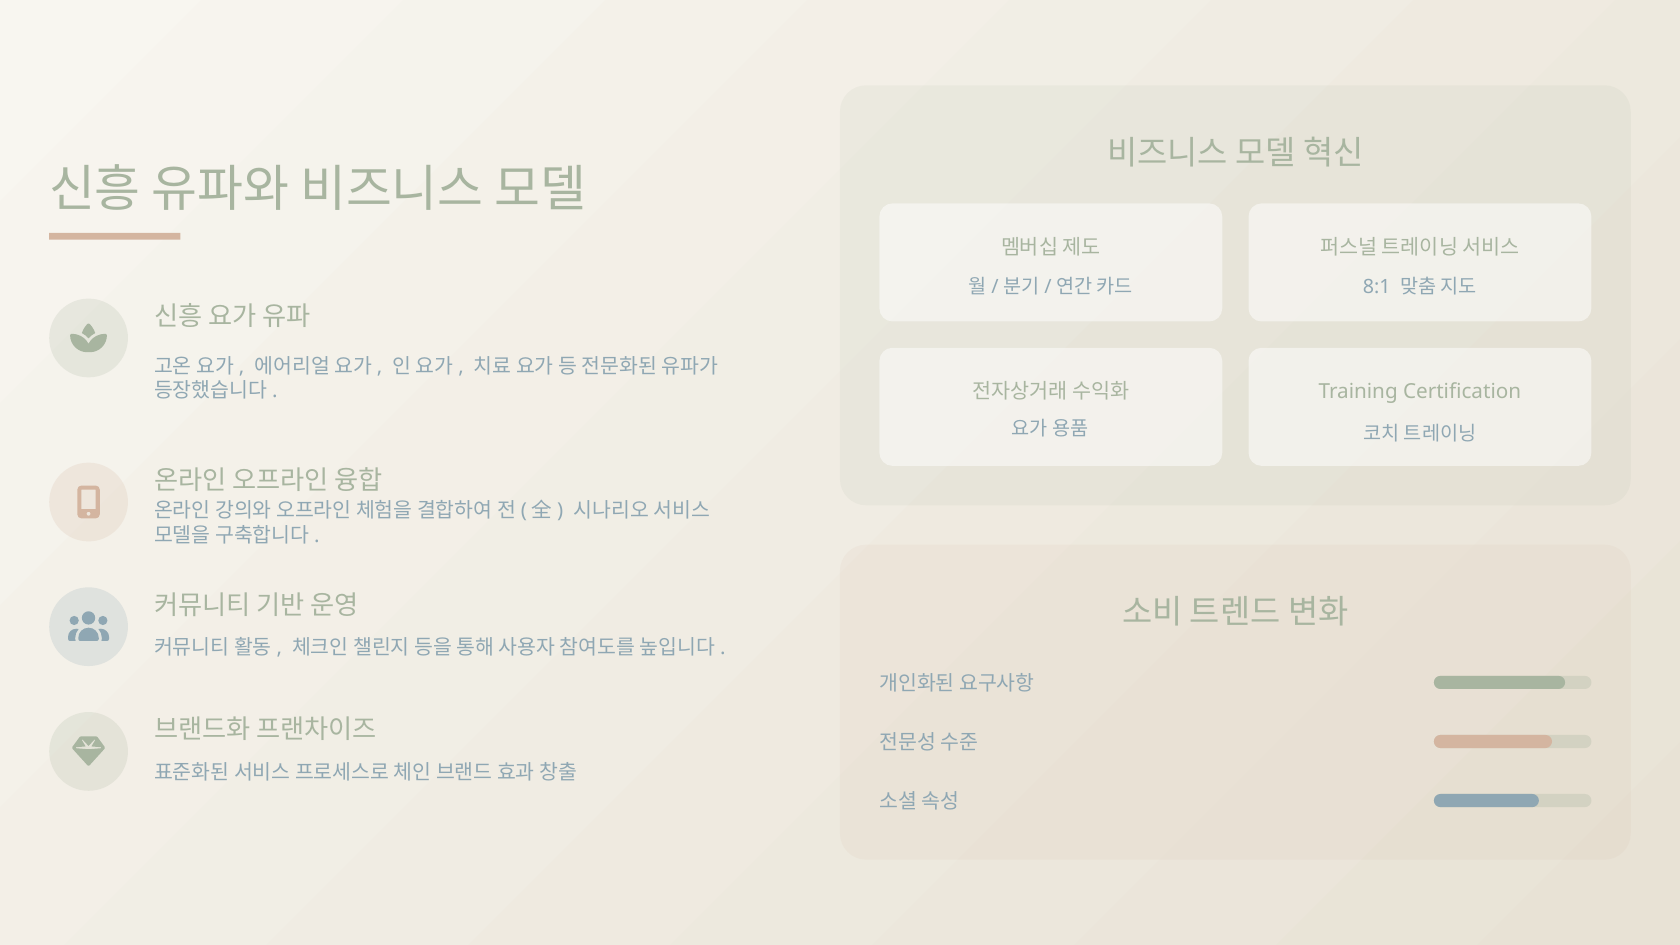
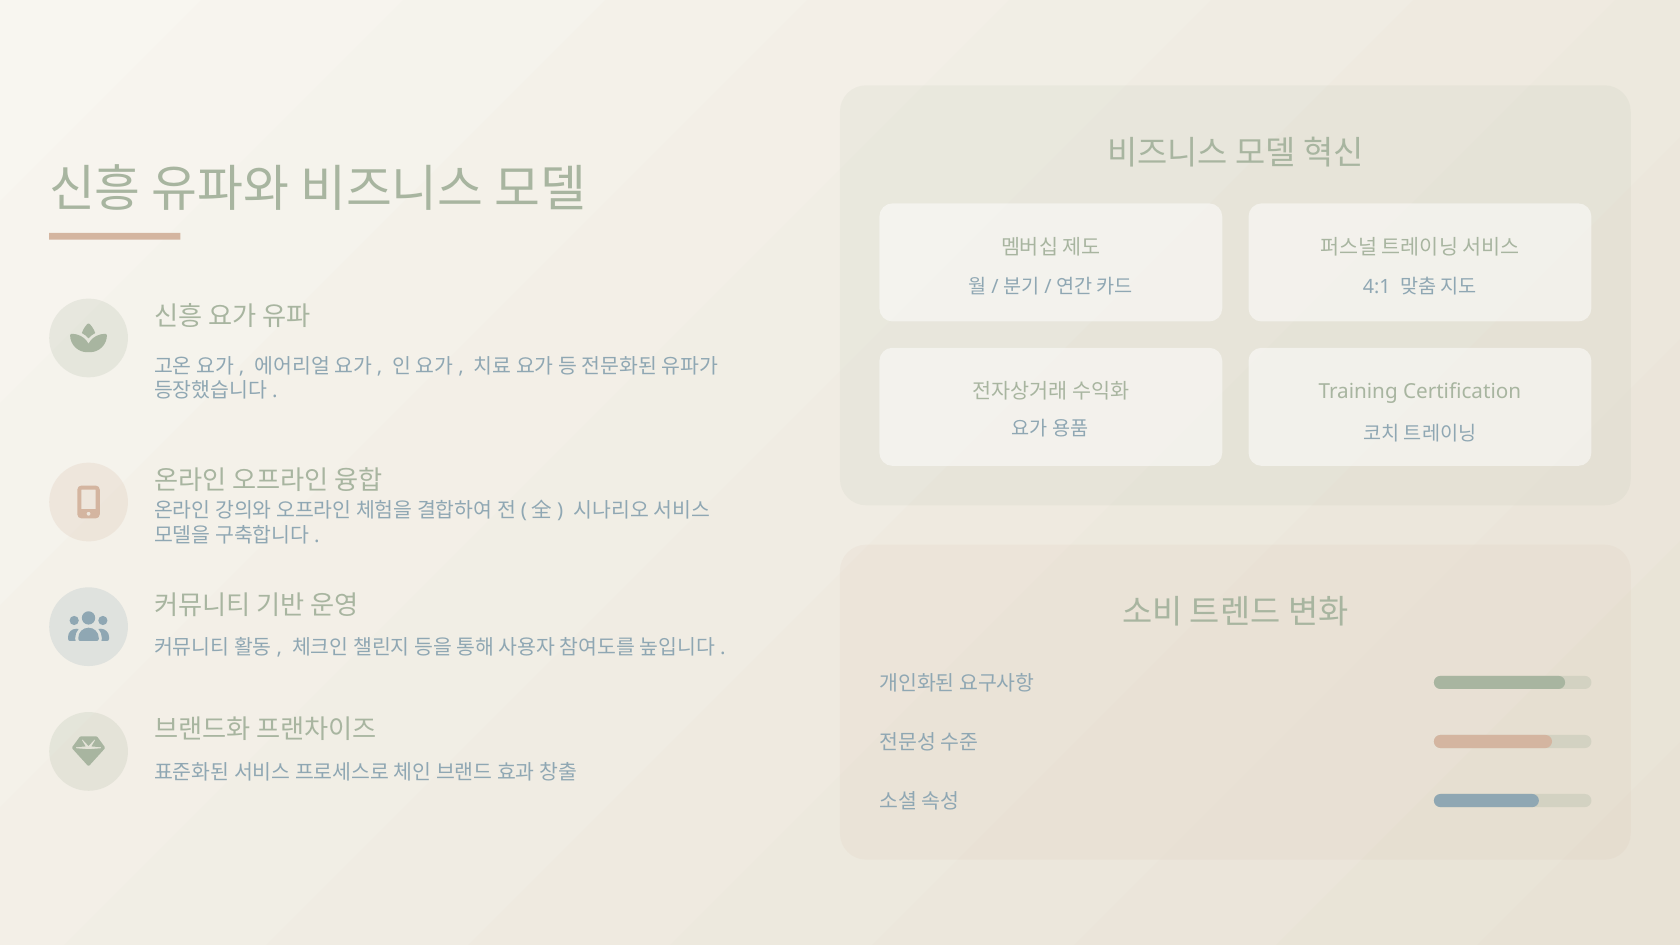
8:1: 8:1 -> 4:1 (1377, 287)
